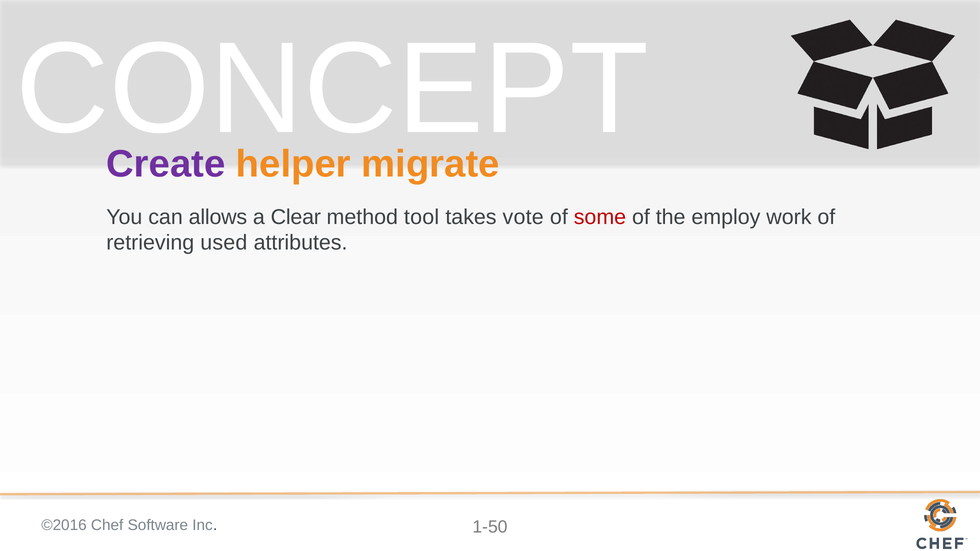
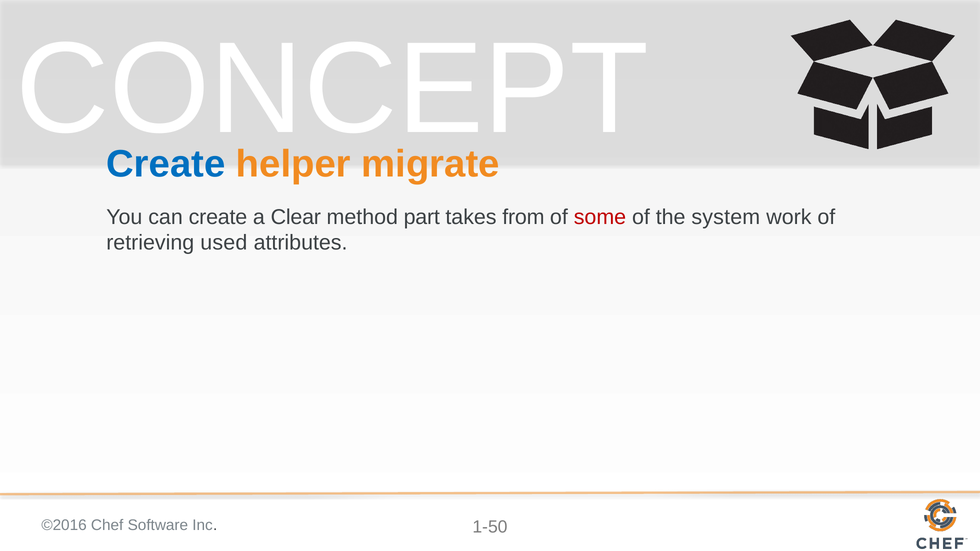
Create colour: purple -> blue (166, 164)
can allows: allows -> create (218, 217)
tool: tool -> part (422, 217)
vote: vote -> from (523, 217)
employ: employ -> system (726, 217)
